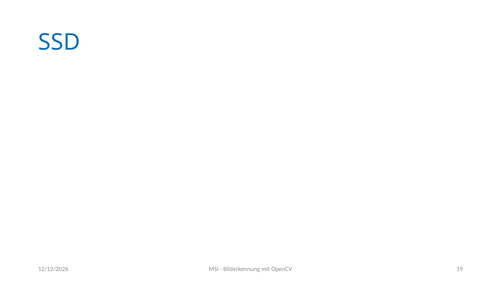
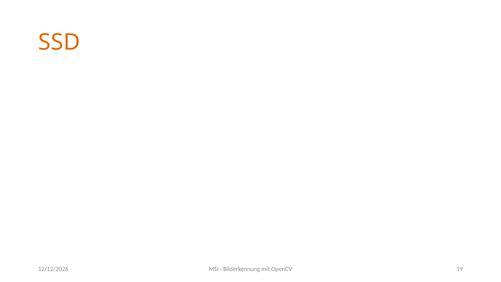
SSD colour: blue -> orange (59, 42)
